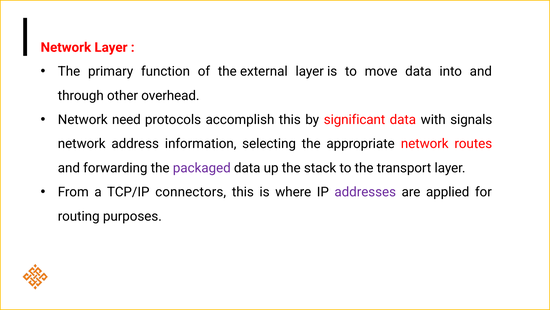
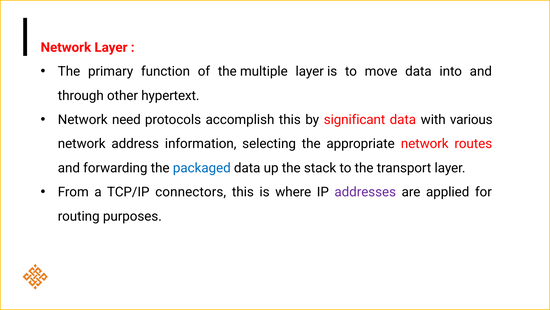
external: external -> multiple (264, 71)
overhead: overhead -> hypertext (170, 95)
signals: signals -> various (471, 120)
packaged colour: purple -> blue (202, 168)
